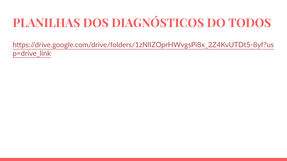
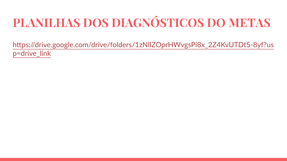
TODOS: TODOS -> METAS (250, 23)
